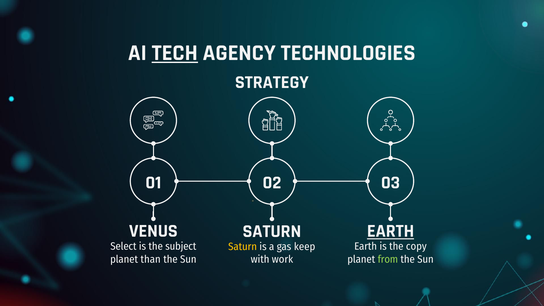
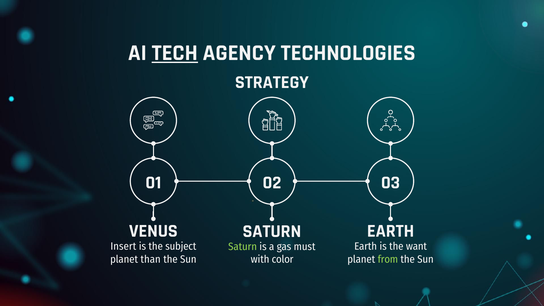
EARTH underline: present -> none (391, 231)
Select: Select -> Insert (123, 246)
copy: copy -> want (416, 246)
Saturn colour: yellow -> light green (243, 247)
keep: keep -> must (305, 247)
work: work -> color (283, 259)
